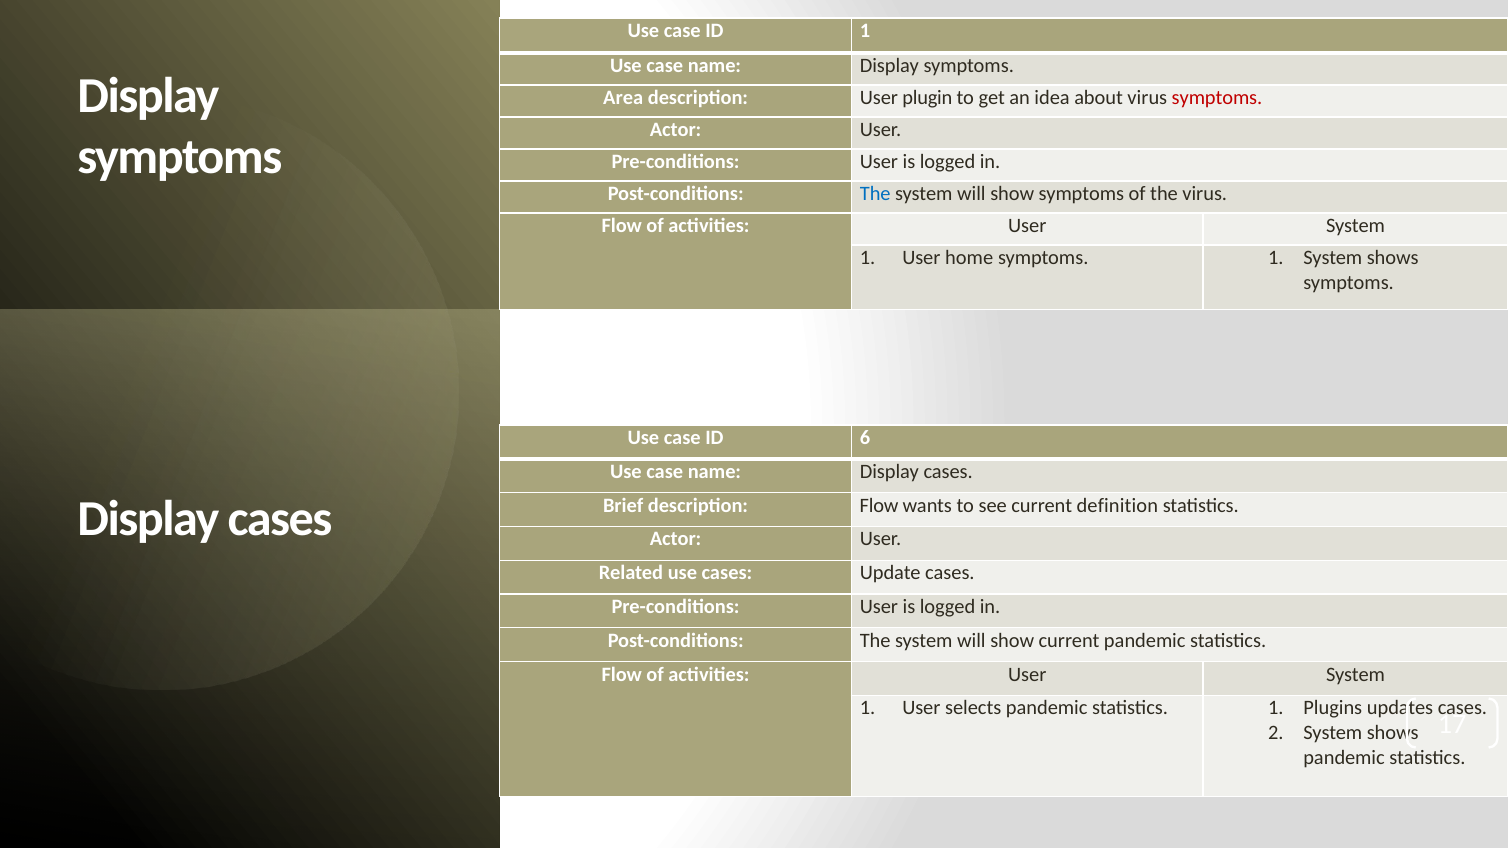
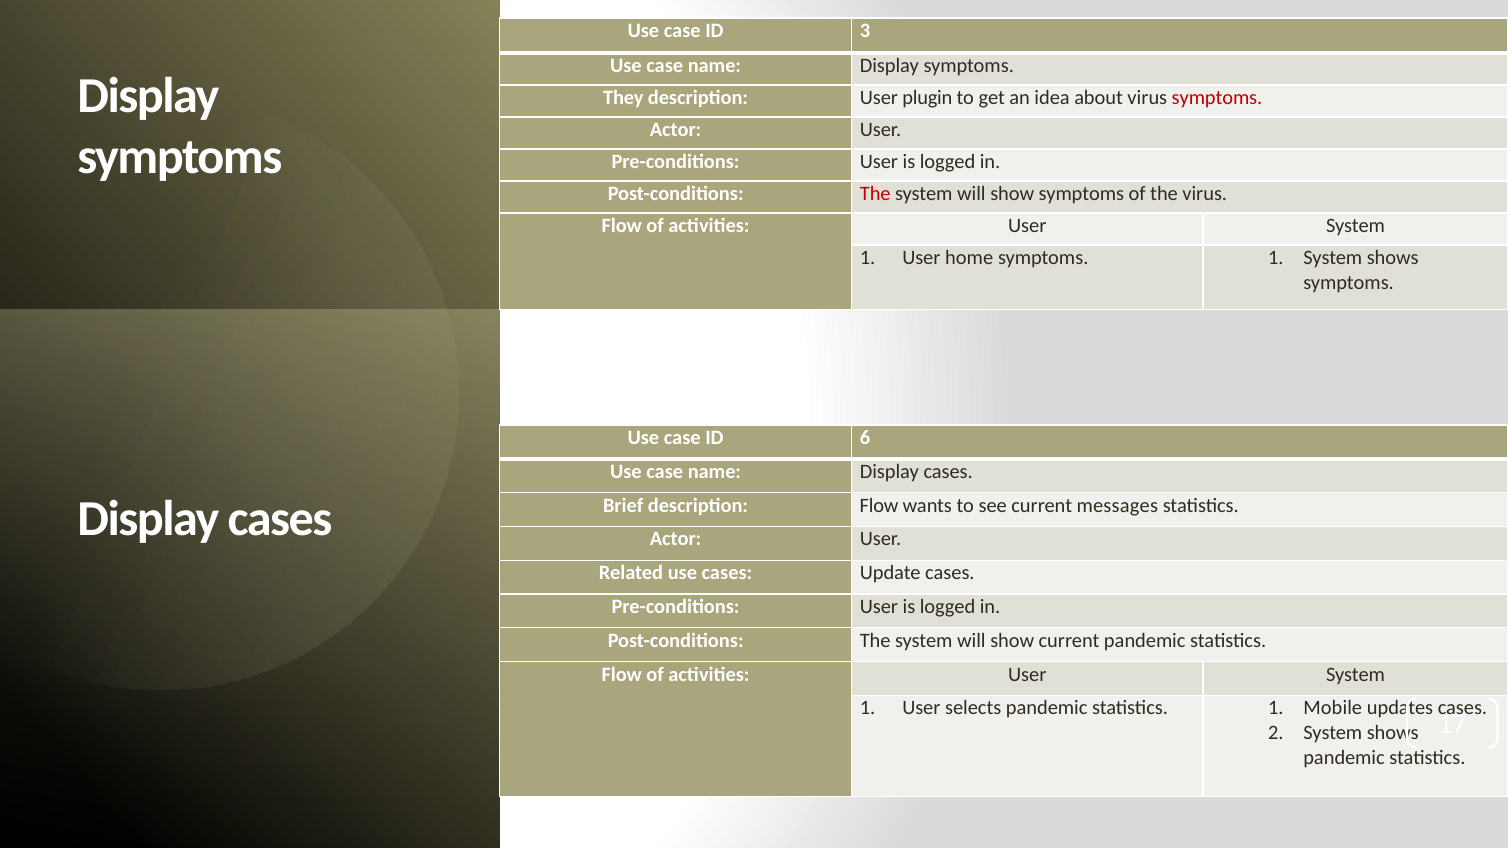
ID 1: 1 -> 3 (865, 31)
Area: Area -> They (623, 98)
The colour: blue -> red (875, 194)
definition: definition -> messages (1117, 505)
Plugins: Plugins -> Mobile (1333, 708)
